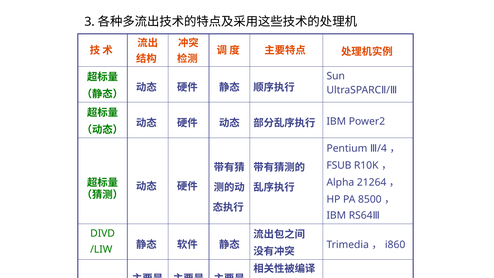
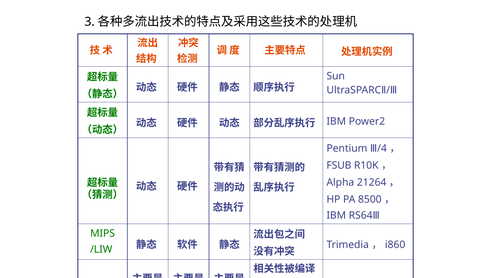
DIVD: DIVD -> MIPS (103, 233)
